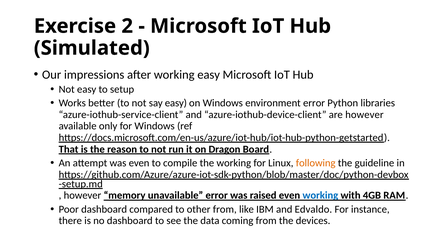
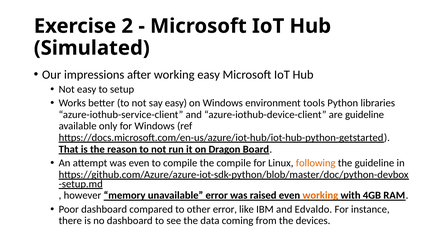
environment error: error -> tools (314, 103)
are however: however -> guideline (365, 115)
the working: working -> compile (234, 163)
working colour: blue -> orange (320, 196)
other from: from -> error (225, 209)
